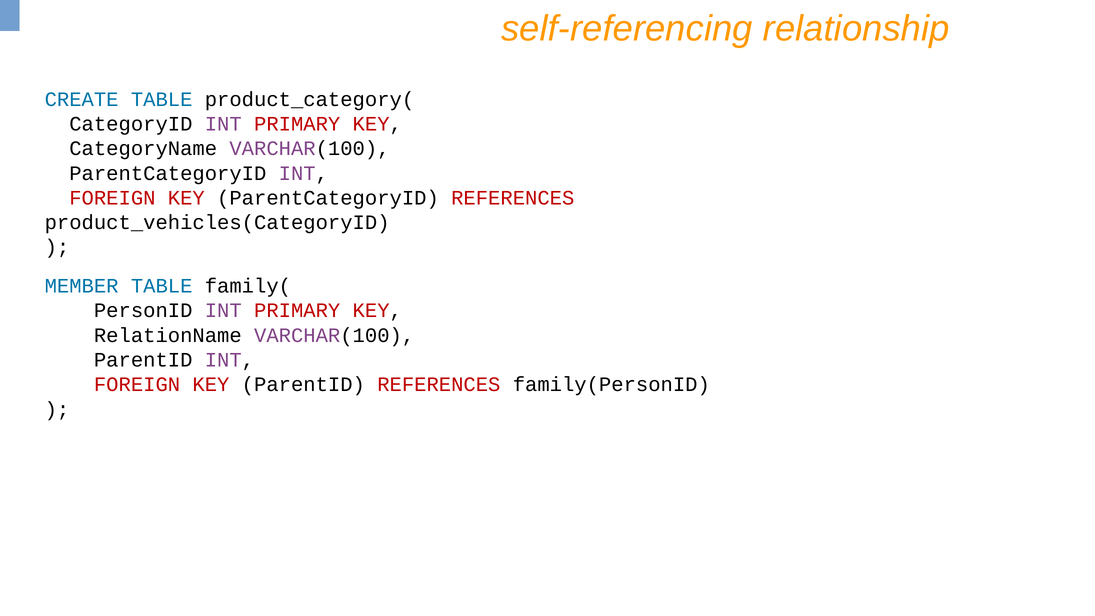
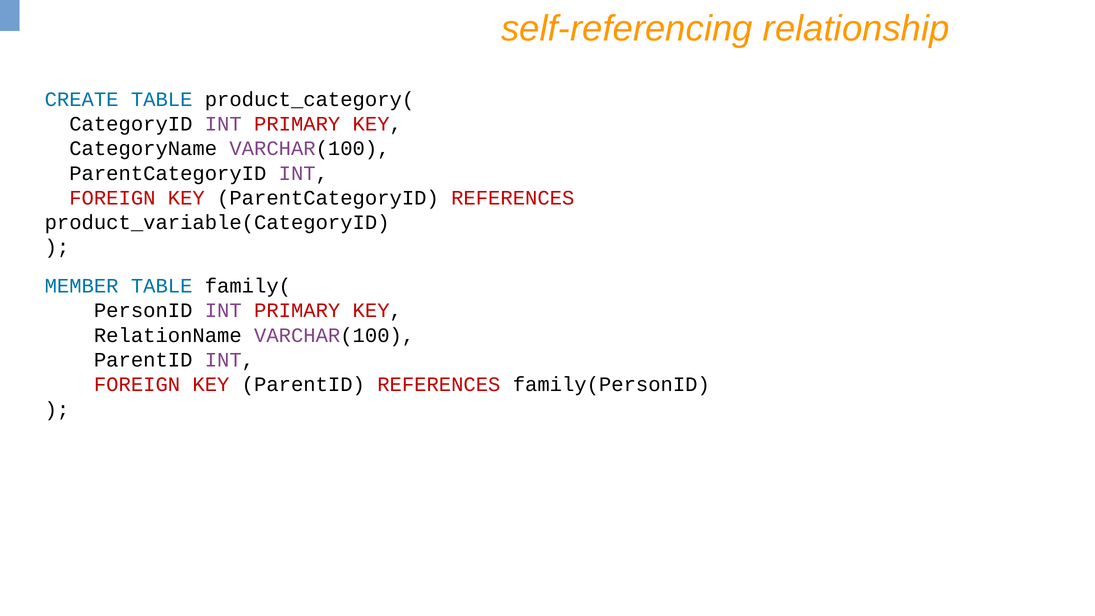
product_vehicles(CategoryID: product_vehicles(CategoryID -> product_variable(CategoryID (217, 223)
